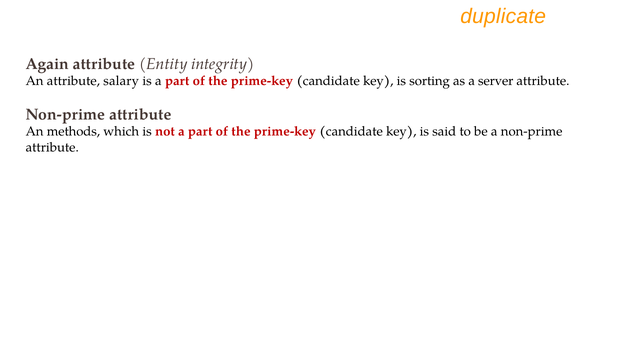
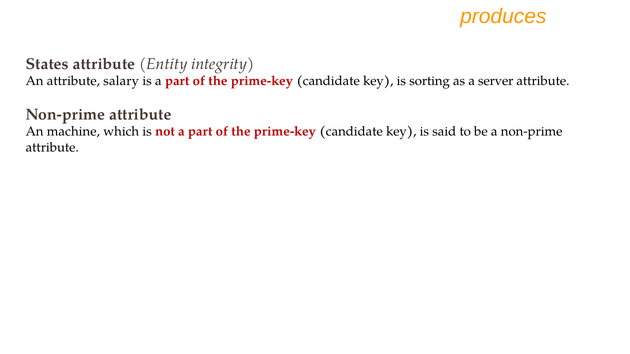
duplicate: duplicate -> produces (503, 16)
Again: Again -> States (47, 64)
methods: methods -> machine (73, 132)
